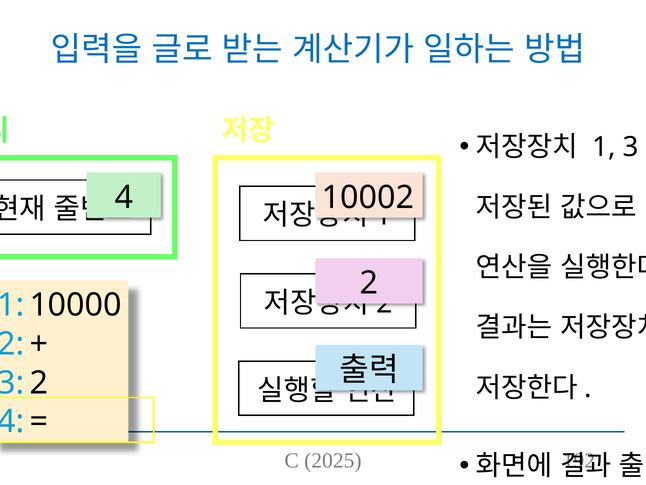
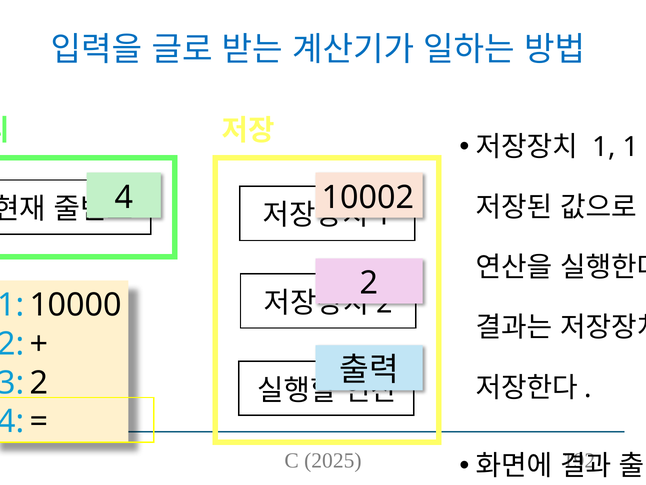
1 3: 3 -> 1 (631, 147)
